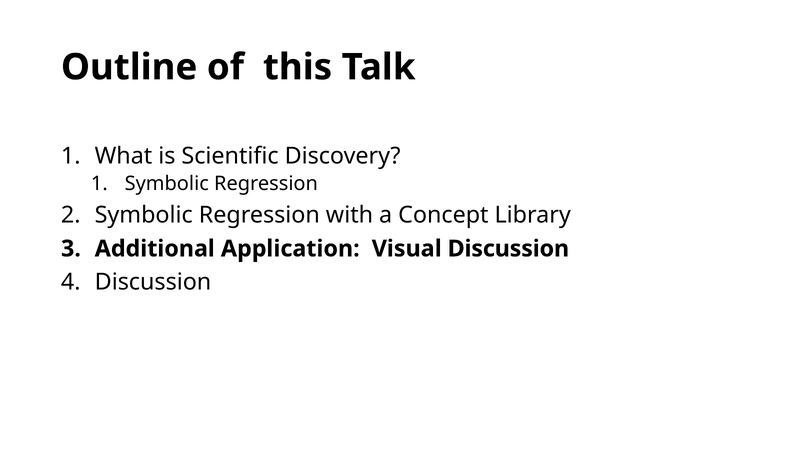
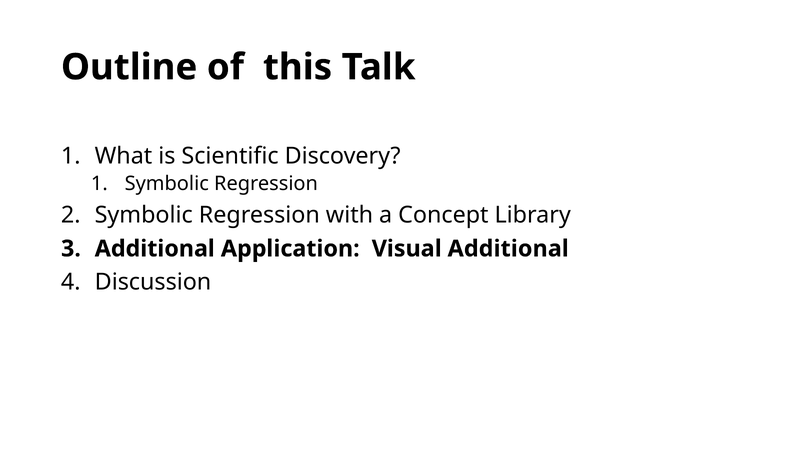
Visual Discussion: Discussion -> Additional (508, 249)
